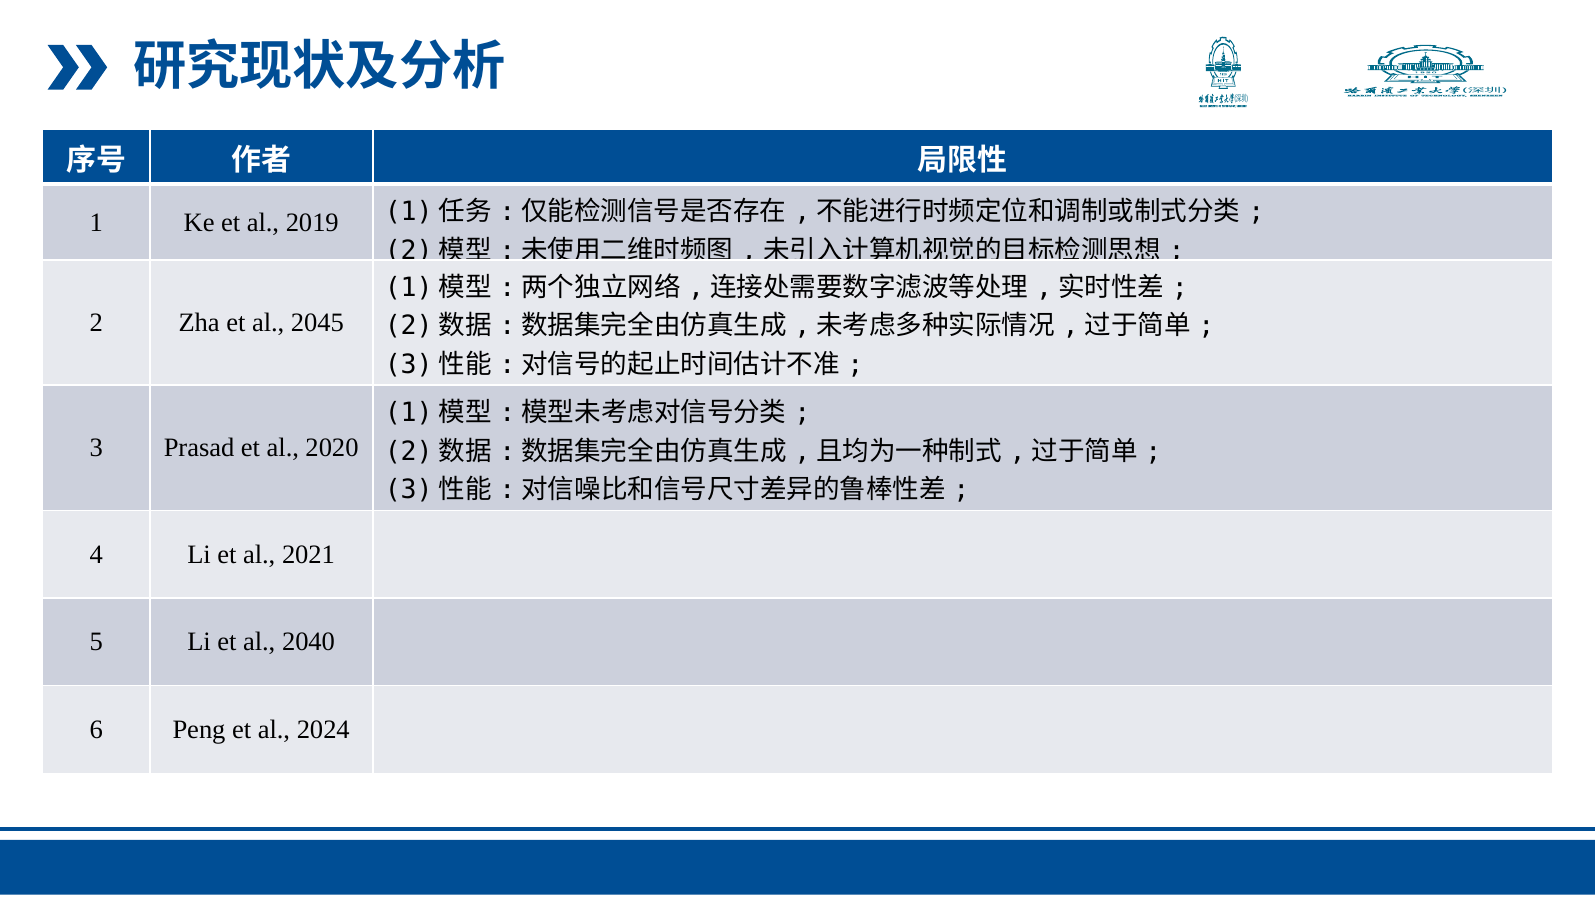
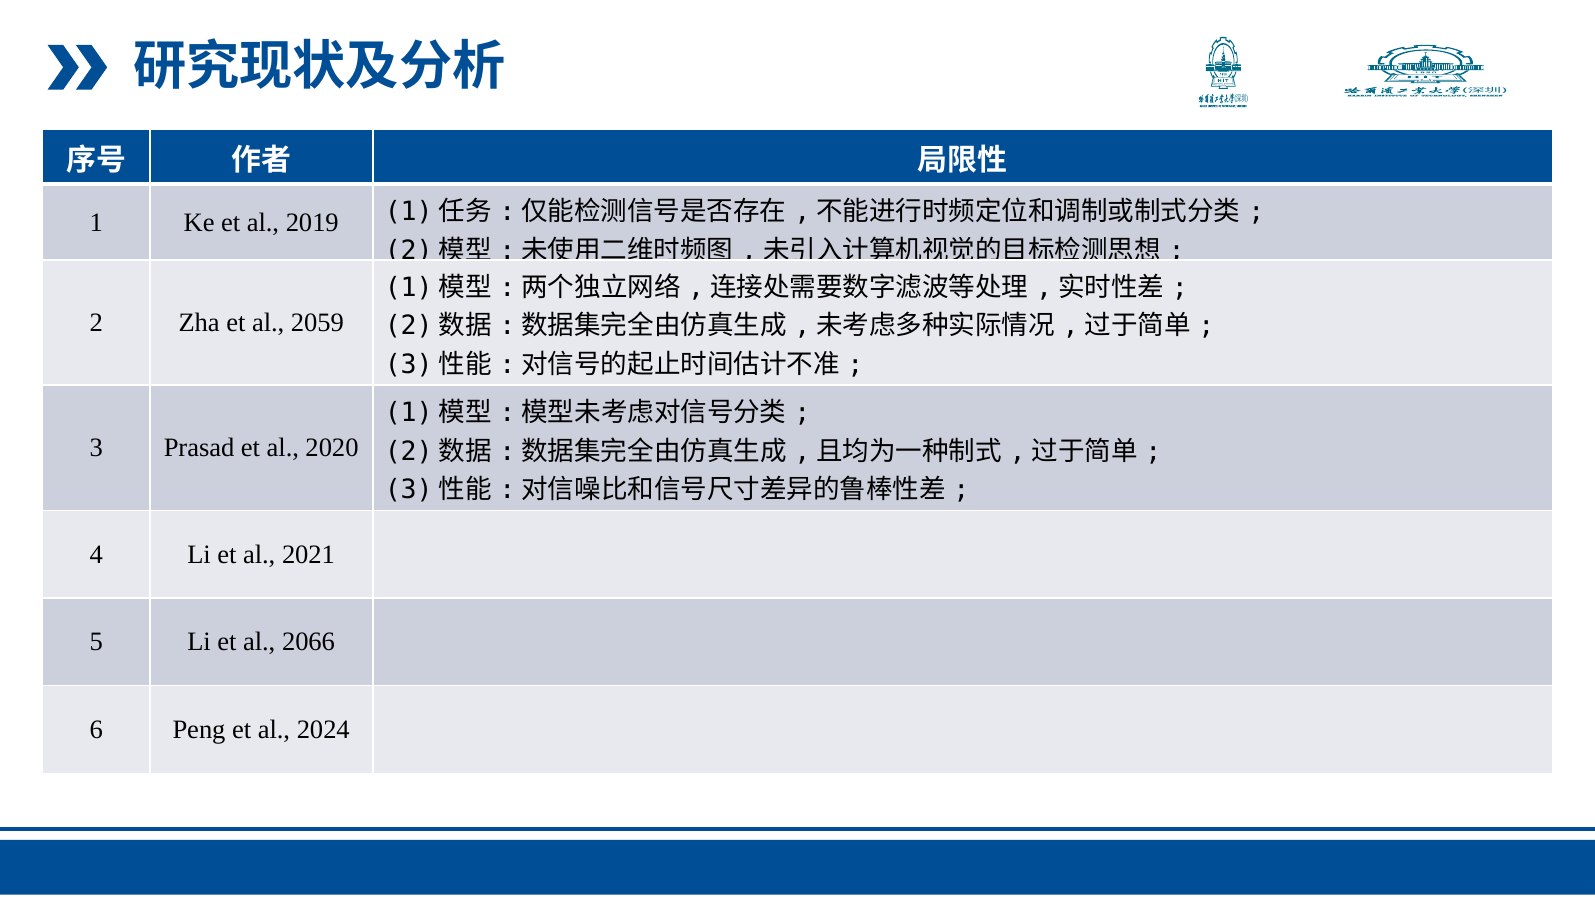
2045: 2045 -> 2059 (317, 323)
2040: 2040 -> 2066 (309, 642)
